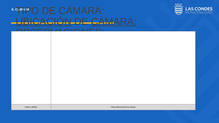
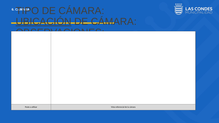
CÁMARA underline: present -> none (114, 22)
